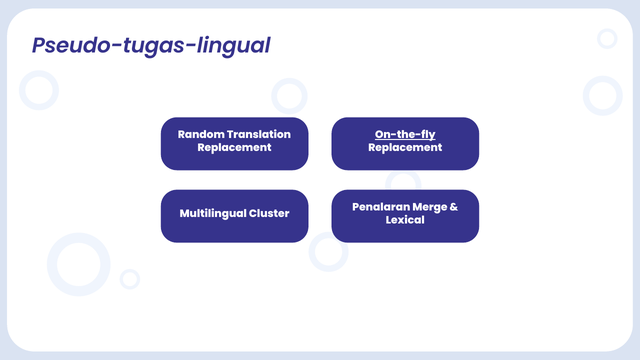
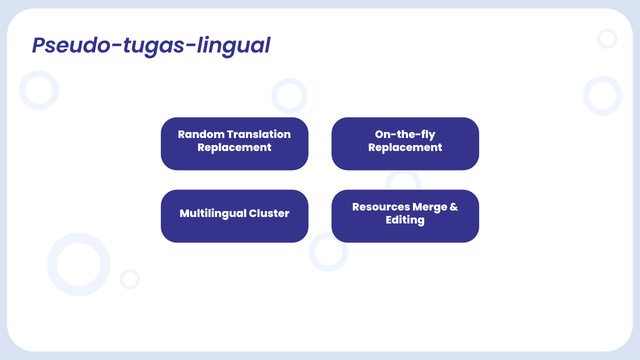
On-the-fly underline: present -> none (405, 135)
Penalaran: Penalaran -> Resources (381, 207)
Lexical: Lexical -> Editing (405, 220)
